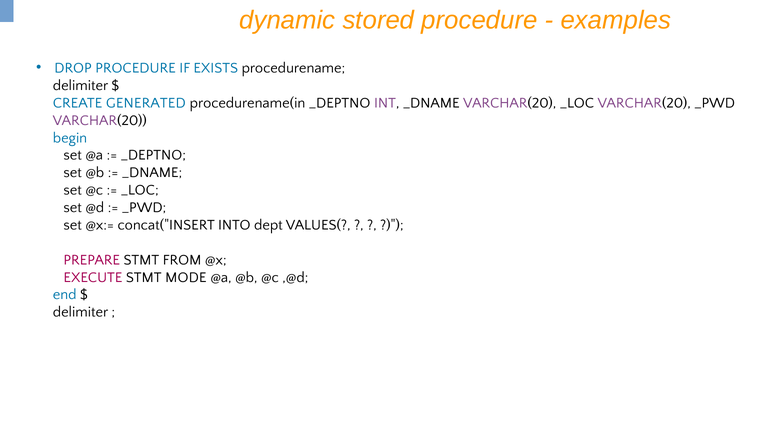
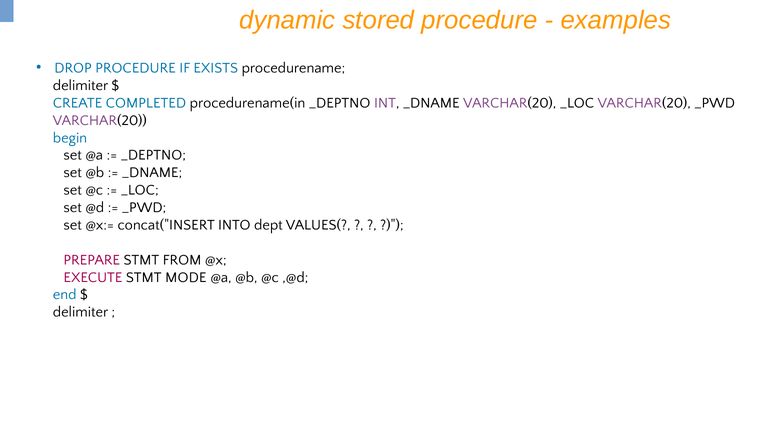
GENERATED: GENERATED -> COMPLETED (146, 103)
